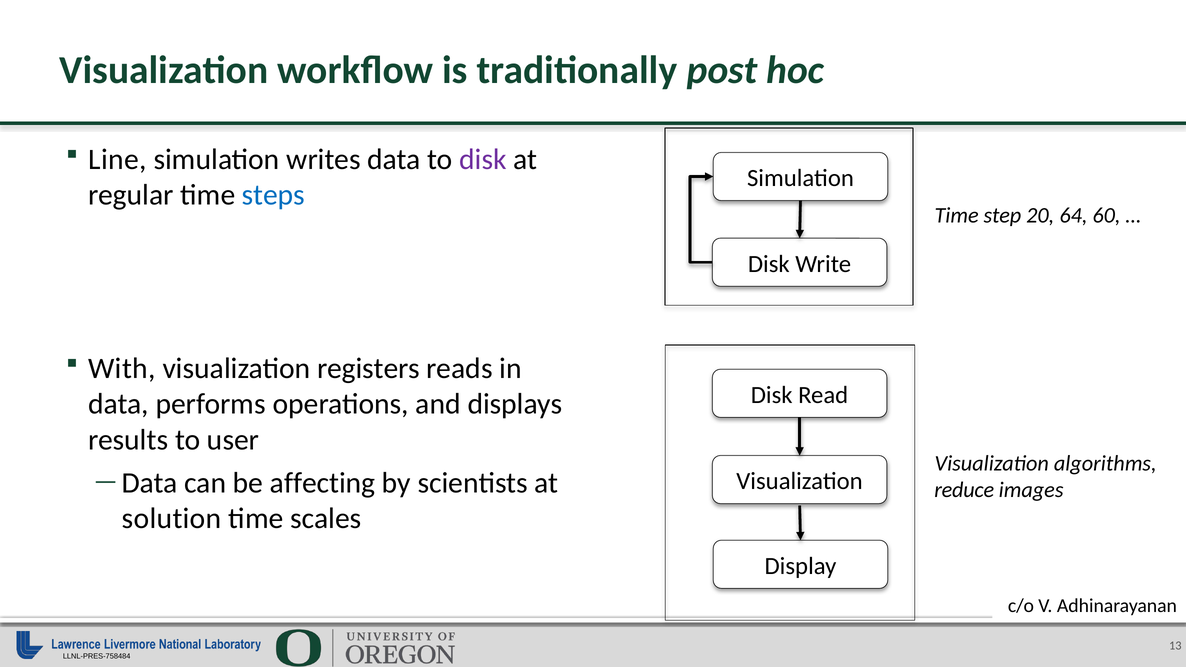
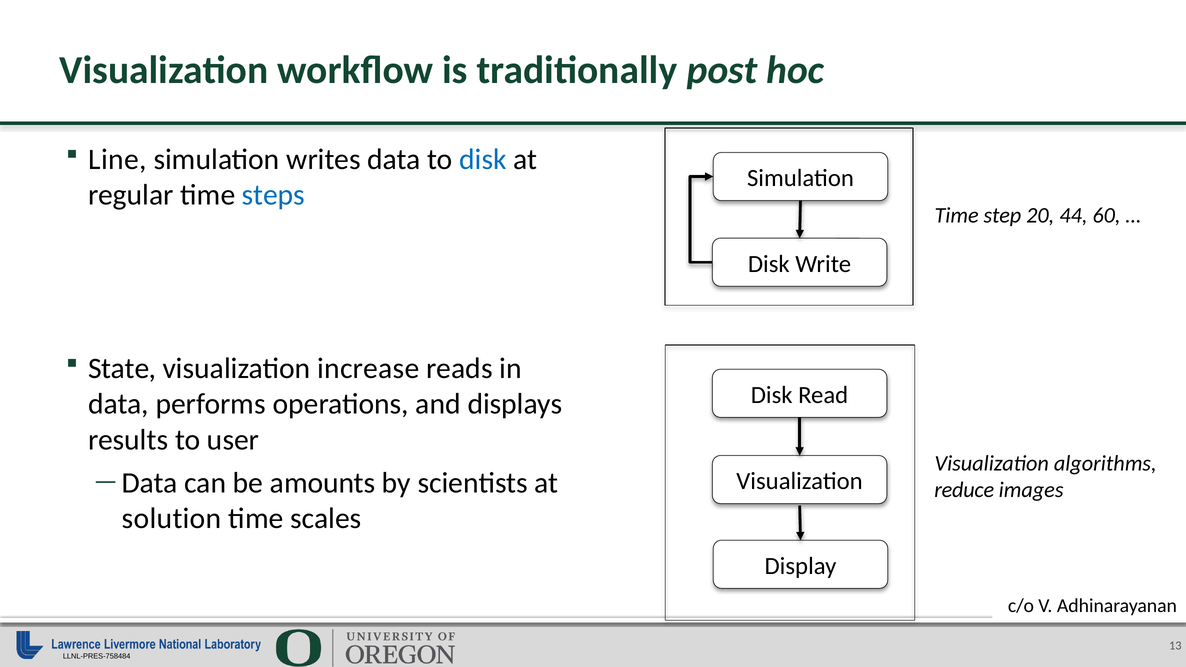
disk colour: purple -> blue (483, 160)
64: 64 -> 44 (1073, 215)
With: With -> State (122, 369)
registers: registers -> increase (368, 369)
affecting: affecting -> amounts (323, 483)
